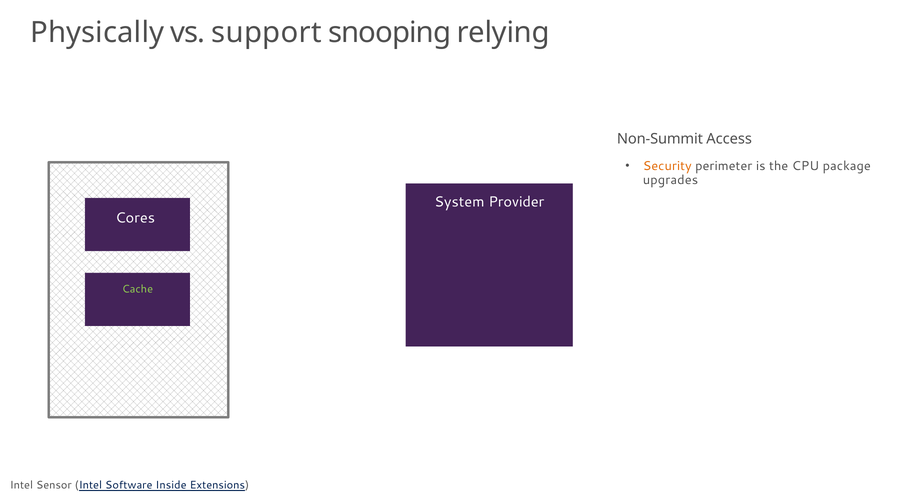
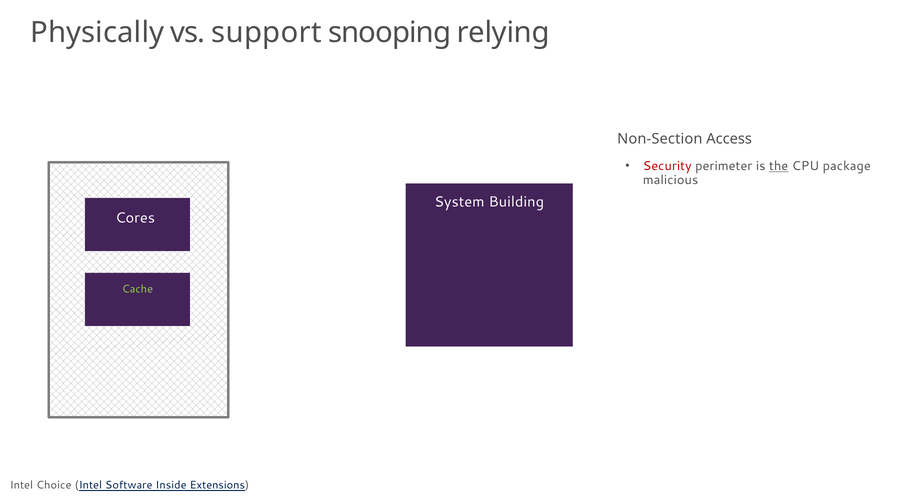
Non-Summit: Non-Summit -> Non-Section (660, 139)
Security colour: orange -> red (667, 166)
the underline: none -> present (779, 166)
upgrades: upgrades -> malicious (671, 180)
Provider: Provider -> Building (516, 202)
Sensor: Sensor -> Choice (54, 485)
